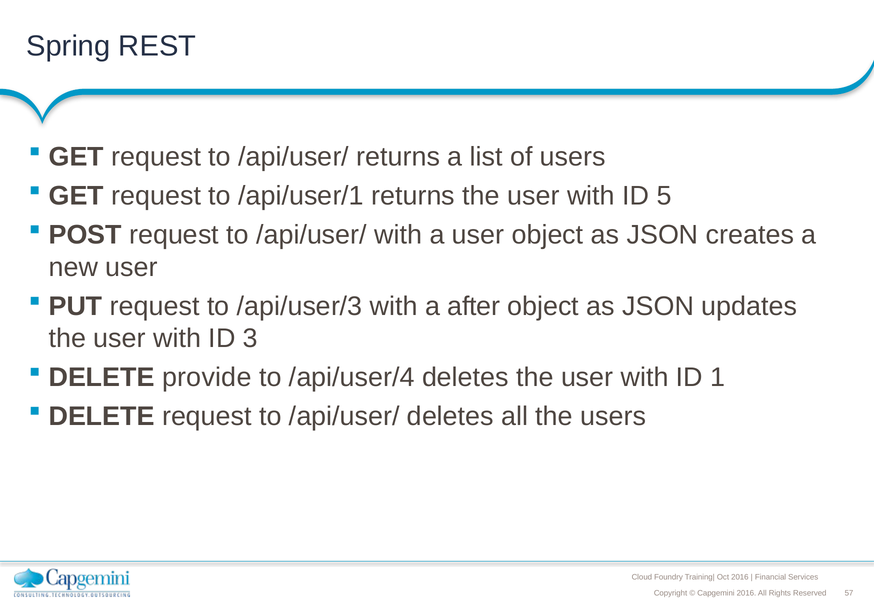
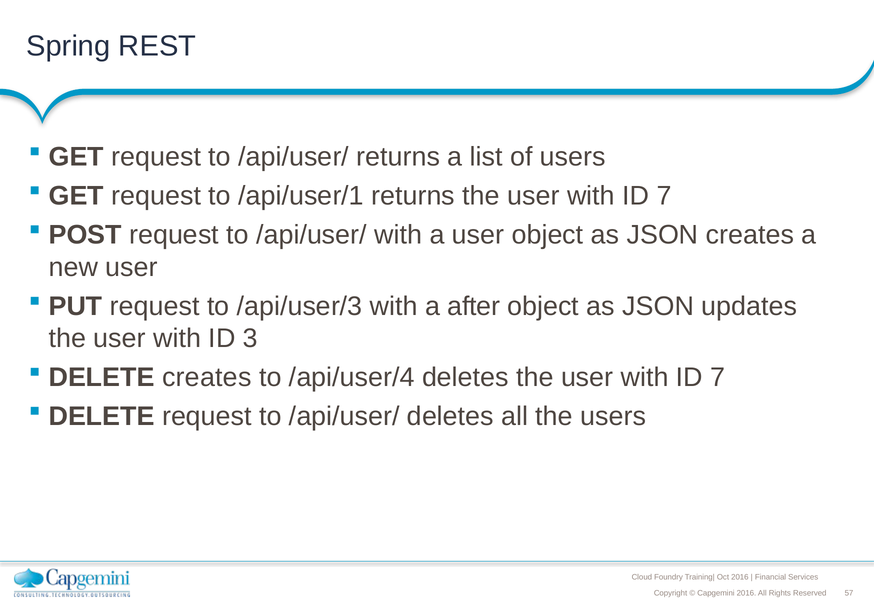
5: 5 -> 7 (664, 196)
DELETE provide: provide -> creates (207, 377)
1: 1 -> 7 (718, 377)
